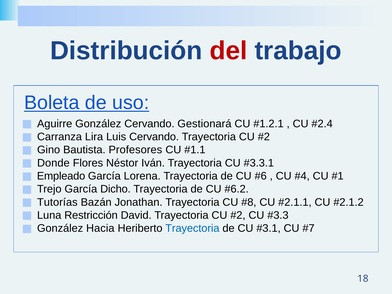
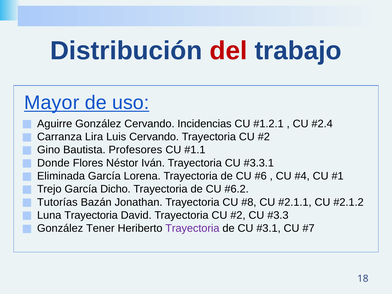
Boleta: Boleta -> Mayor (52, 103)
Gestionará: Gestionará -> Incidencias (204, 124)
Empleado: Empleado -> Eliminada (61, 176)
Luna Restricción: Restricción -> Trayectoria (91, 215)
Hacia: Hacia -> Tener (100, 228)
Trayectoria colour: blue -> purple (192, 228)
